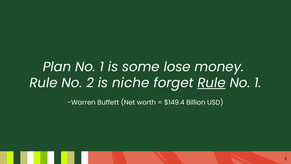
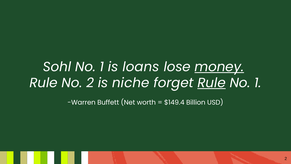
Plan: Plan -> Sohl (57, 67)
some: some -> loans (141, 67)
money underline: none -> present (219, 67)
